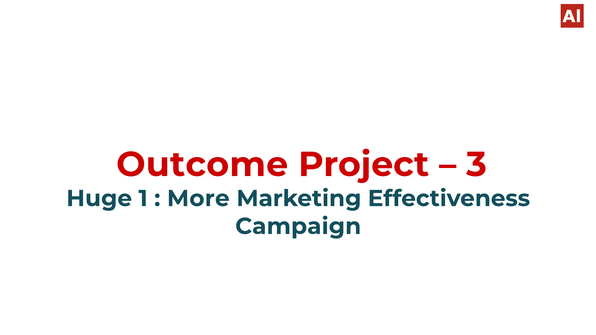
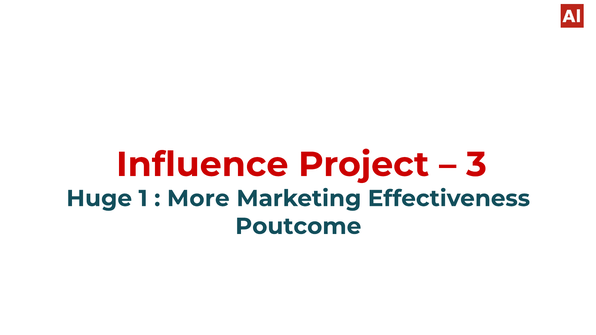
Outcome: Outcome -> Influence (202, 165)
Campaign: Campaign -> Poutcome (298, 226)
